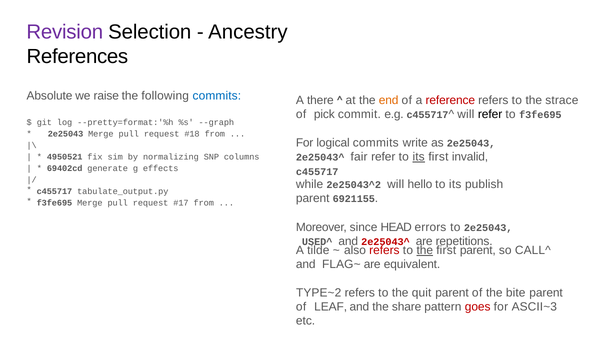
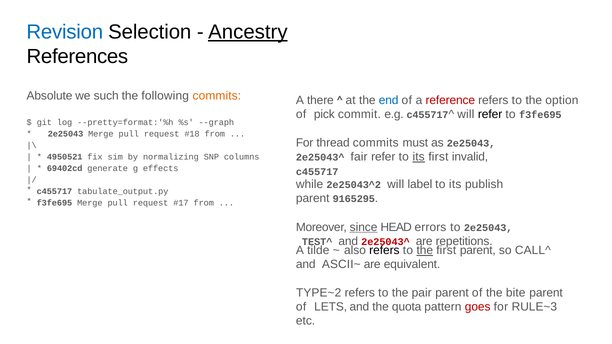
Revision colour: purple -> blue (65, 32)
Ancestry underline: none -> present (248, 32)
raise: raise -> such (106, 96)
commits colour: blue -> orange (217, 96)
end colour: orange -> blue (389, 100)
strace: strace -> option (562, 100)
logical: logical -> thread (333, 143)
write: write -> must (415, 143)
hello: hello -> label (420, 185)
6921155: 6921155 -> 9165295 (354, 199)
since underline: none -> present (364, 227)
USED^: USED^ -> TEST^ (317, 242)
refers colour: red -> black (384, 251)
FLAG~: FLAG~ -> ASCII~ (341, 265)
quit: quit -> pair (422, 293)
LEAF: LEAF -> LETS (331, 307)
share: share -> quota (407, 307)
ASCII~3: ASCII~3 -> RULE~3 (534, 307)
